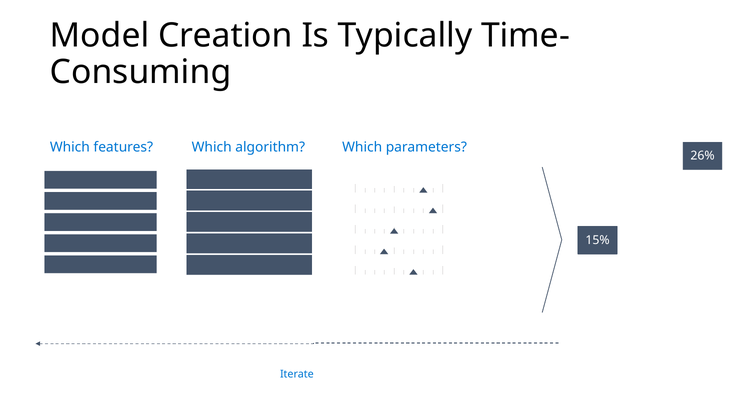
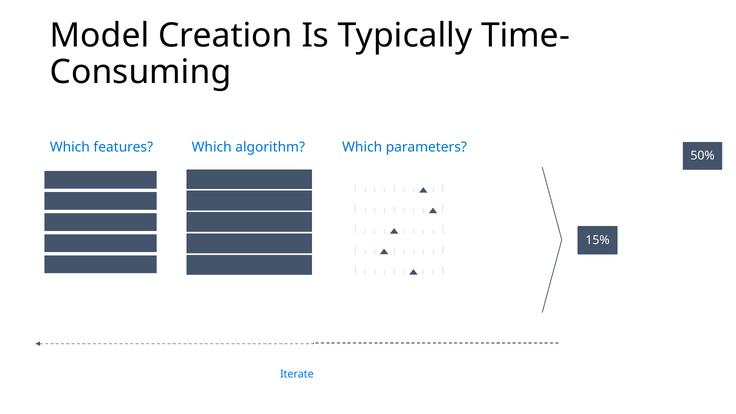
26%: 26% -> 50% (702, 156)
